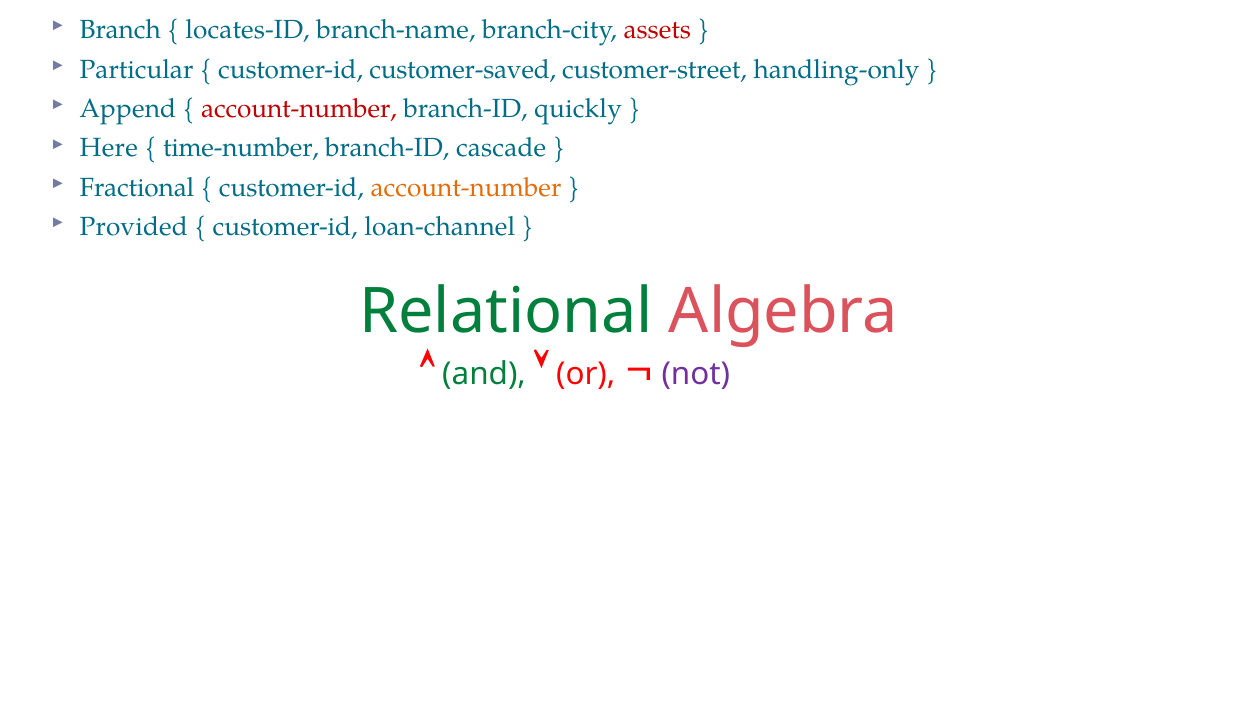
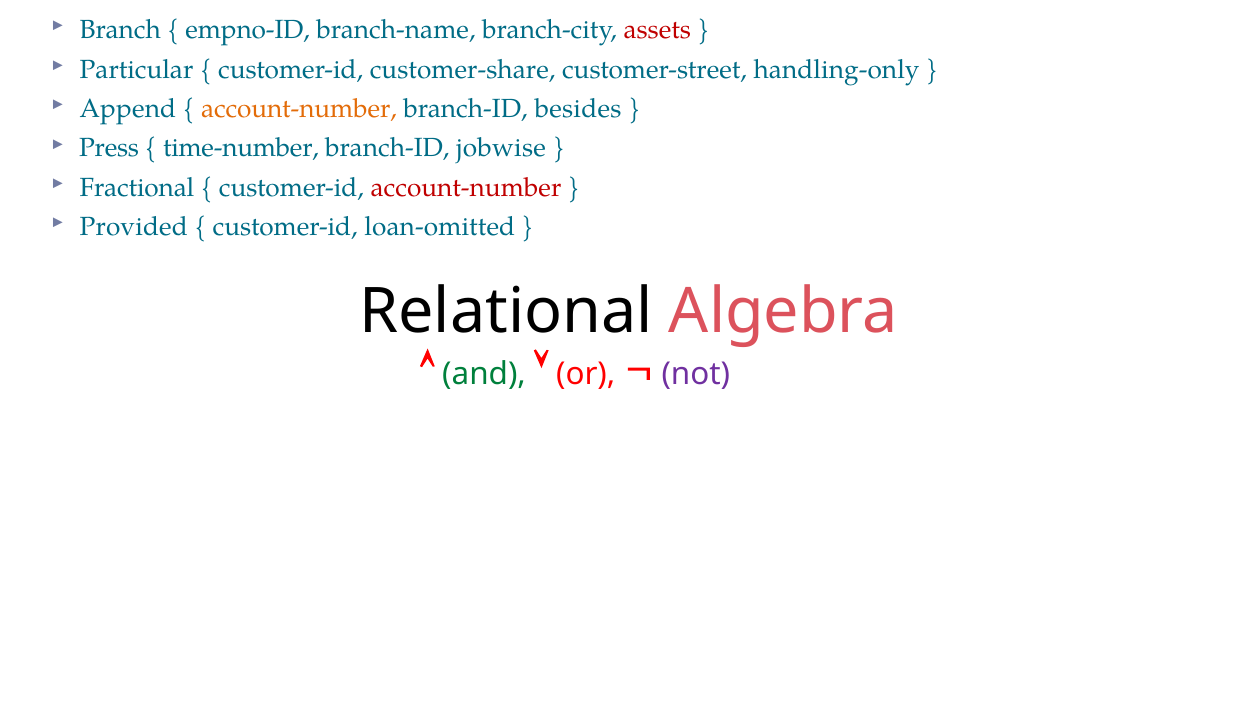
locates-ID: locates-ID -> empno-ID (248, 30)
customer-saved: customer-saved -> customer-share (463, 69)
account-number colour: red -> orange (299, 109)
quickly: quickly -> besides (578, 109)
Here: Here -> Press (109, 148)
cascade: cascade -> jobwise (501, 148)
account-number colour: orange -> red (466, 187)
loan-channel: loan-channel -> loan-omitted (440, 227)
Relational colour: green -> black (506, 311)
